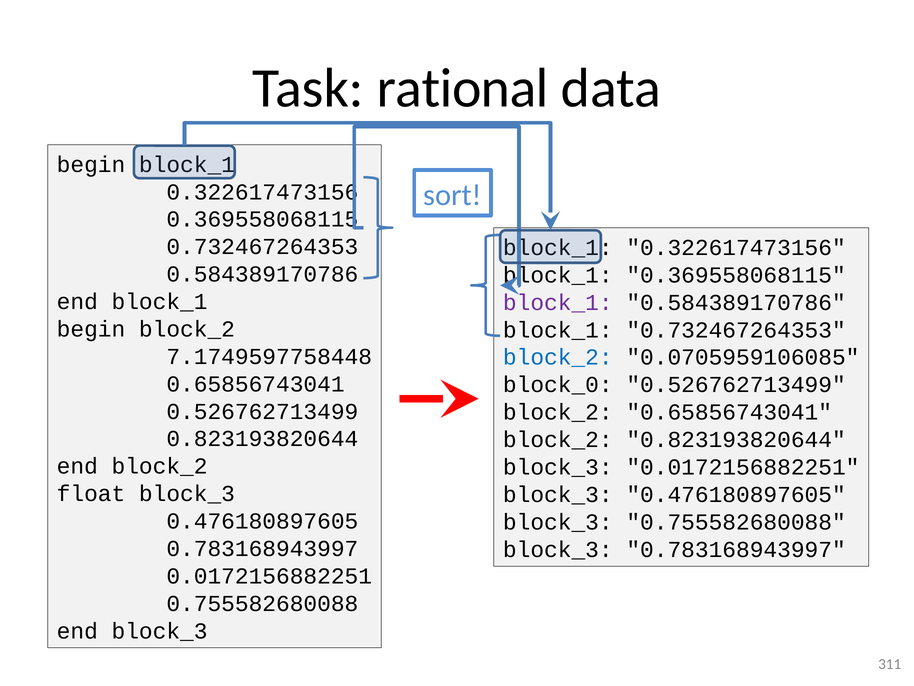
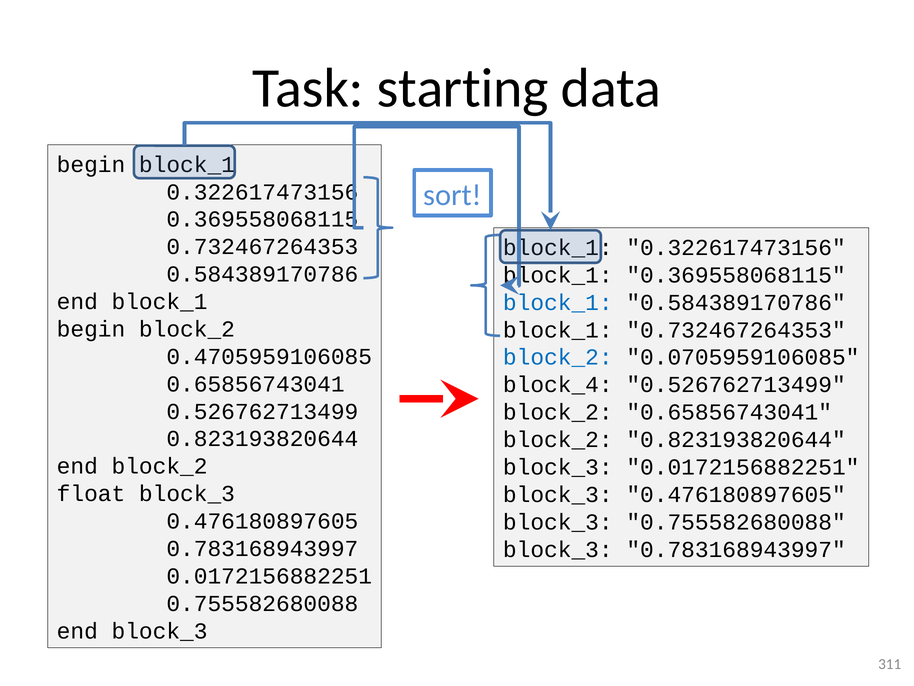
rational: rational -> starting (462, 88)
block_1 colour: purple -> blue (558, 302)
7.1749597758448: 7.1749597758448 -> 0.4705959106085 (269, 356)
block_0: block_0 -> block_4 (558, 385)
